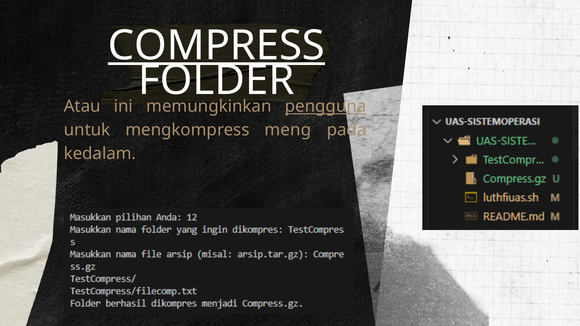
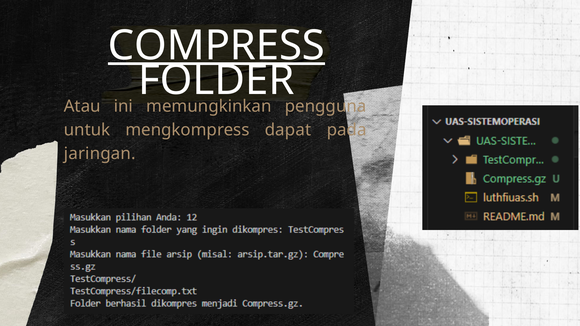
pengguna underline: present -> none (326, 106)
meng: meng -> dapat (288, 130)
kedalam: kedalam -> jaringan (100, 154)
